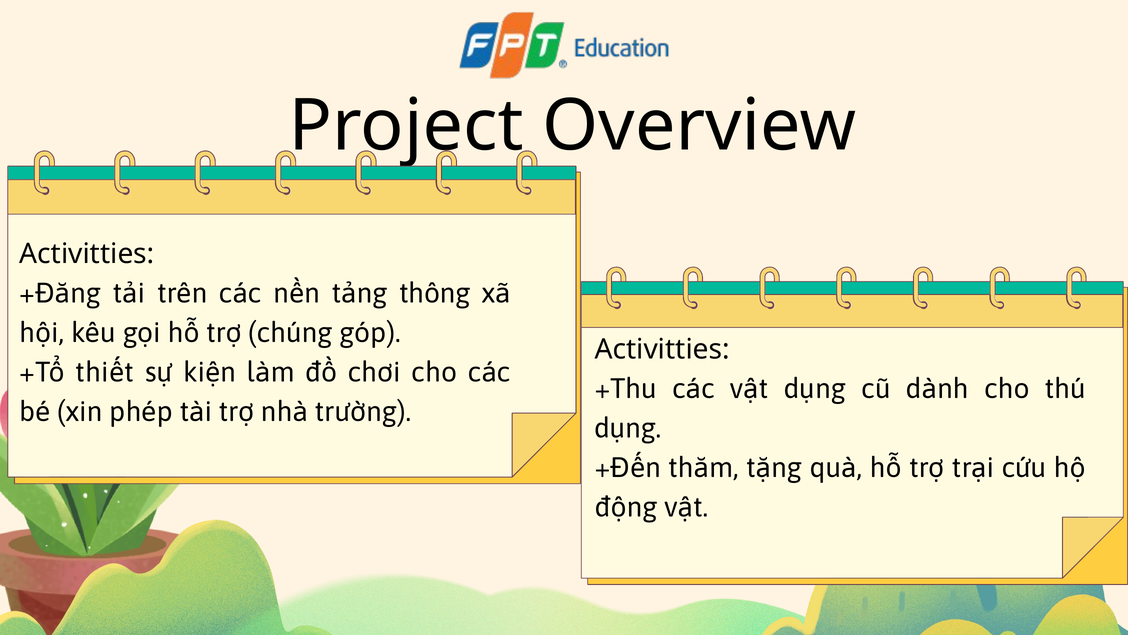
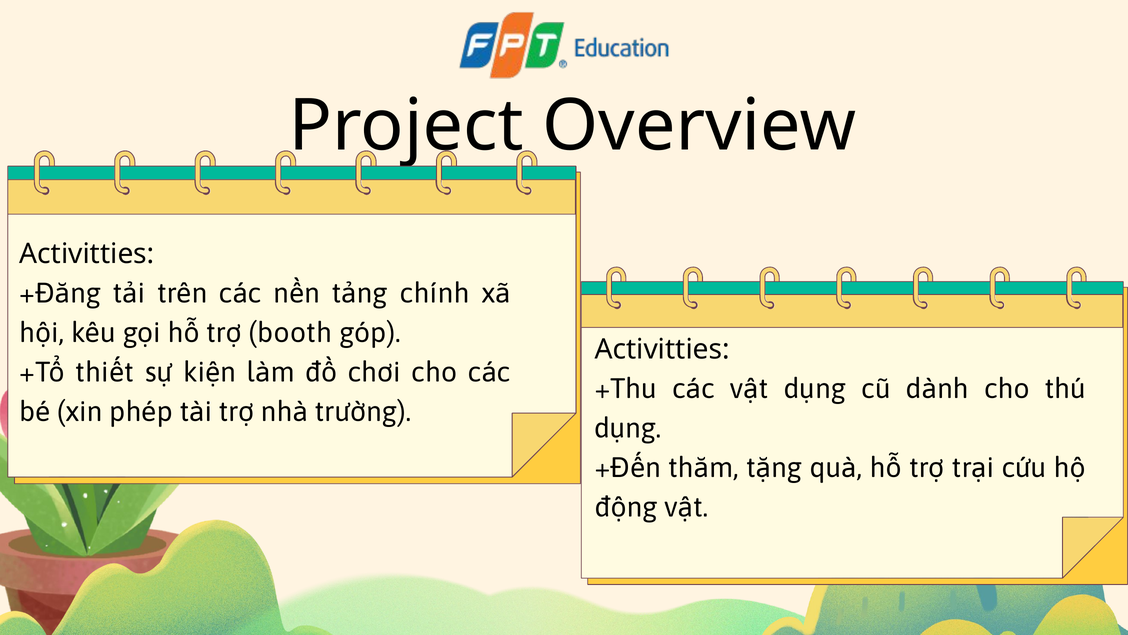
thông: thông -> chính (435, 293)
chúng: chúng -> booth (290, 332)
